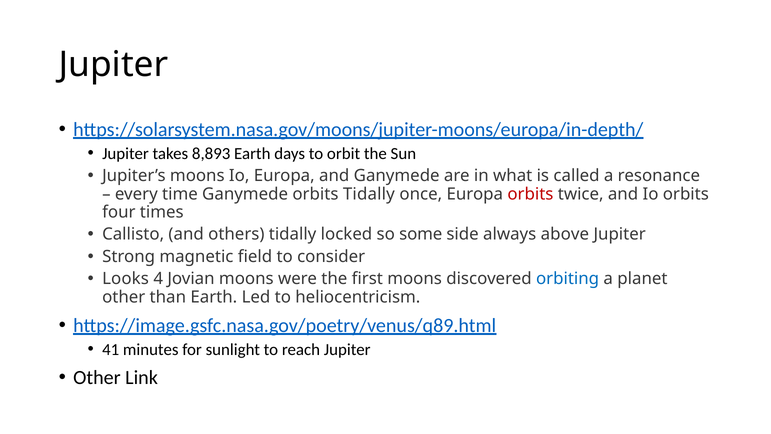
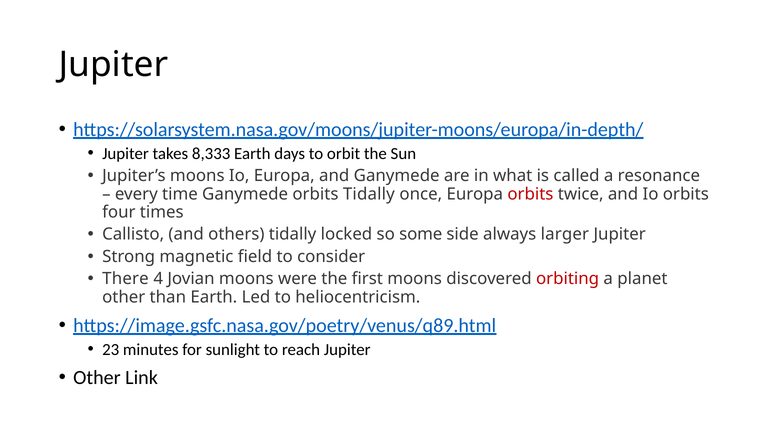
8,893: 8,893 -> 8,333 (211, 153)
above: above -> larger (565, 234)
Looks: Looks -> There (125, 279)
orbiting colour: blue -> red (568, 279)
41: 41 -> 23 (111, 349)
